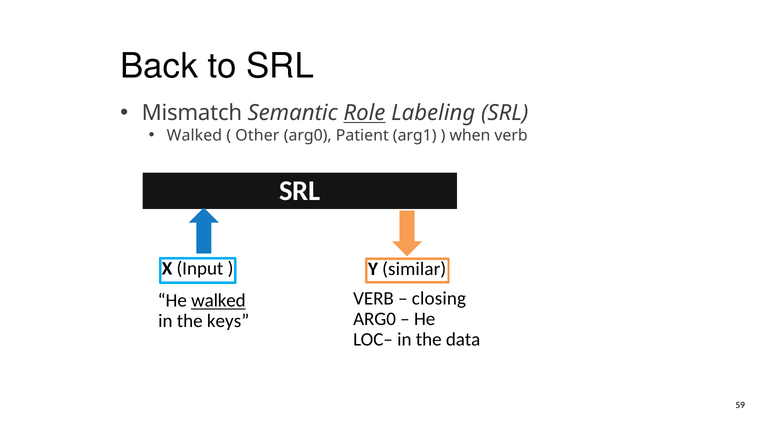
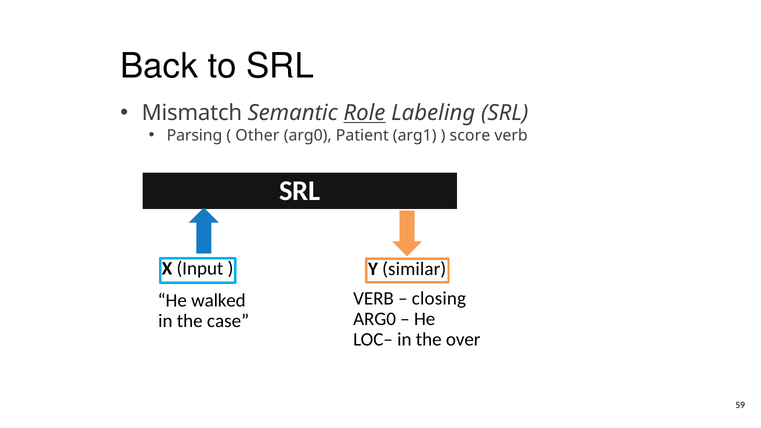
Walked: Walked -> Parsing (194, 135)
when: when -> score (470, 135)
walked underline: present -> none (218, 301)
keys: keys -> case (228, 321)
data: data -> over (463, 340)
